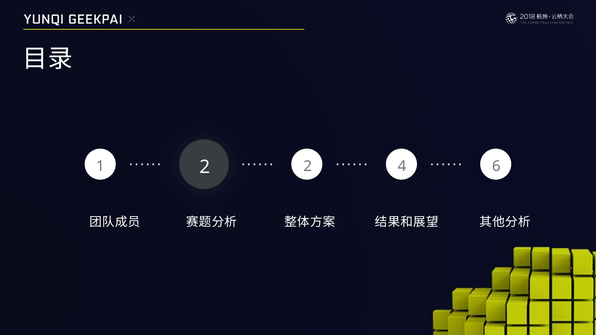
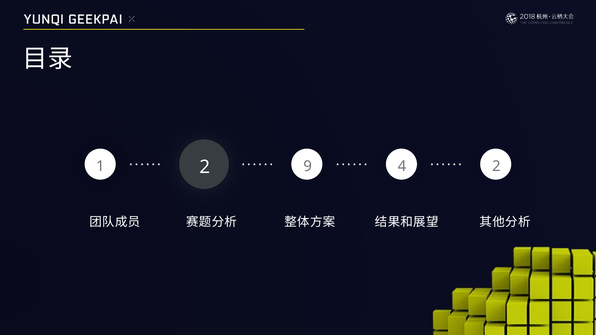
1 2: 2 -> 9 (308, 166)
4 6: 6 -> 2 (496, 166)
